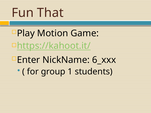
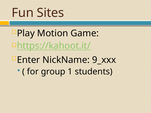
That: That -> Sites (50, 13)
6_xxx: 6_xxx -> 9_xxx (104, 60)
